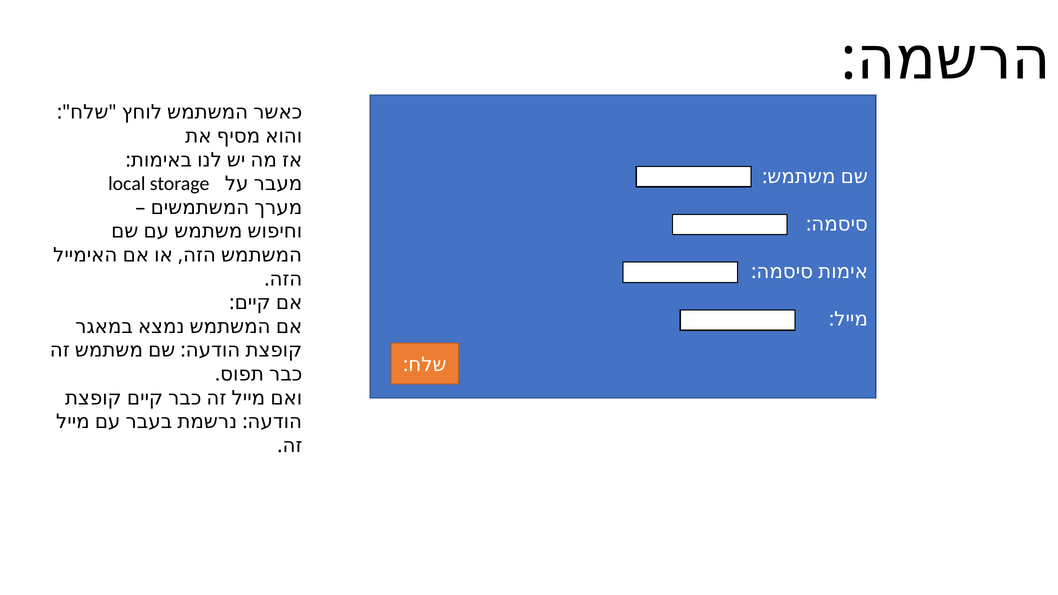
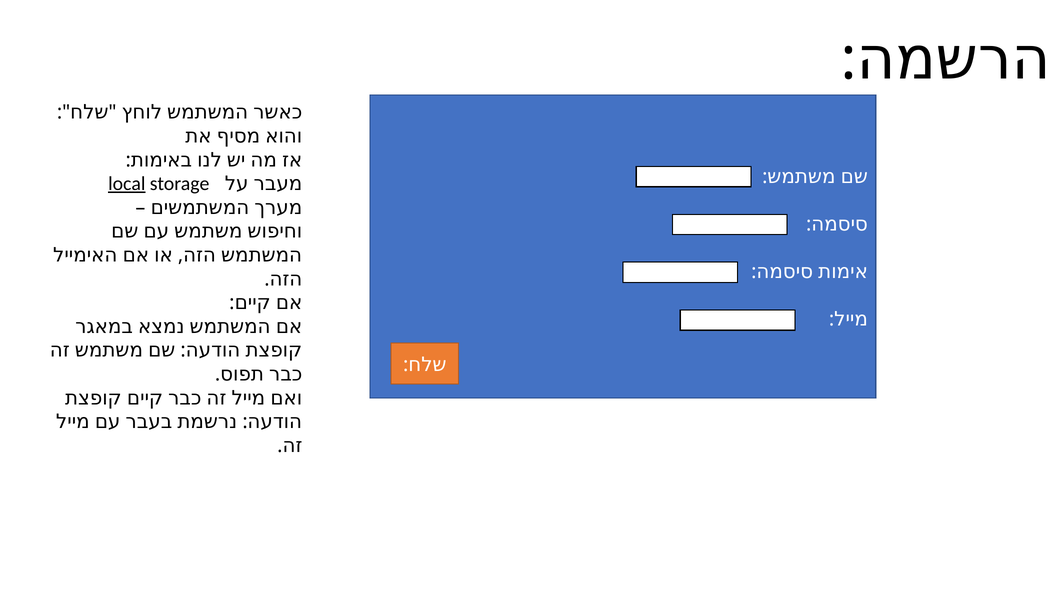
local underline: none -> present (127, 184)
